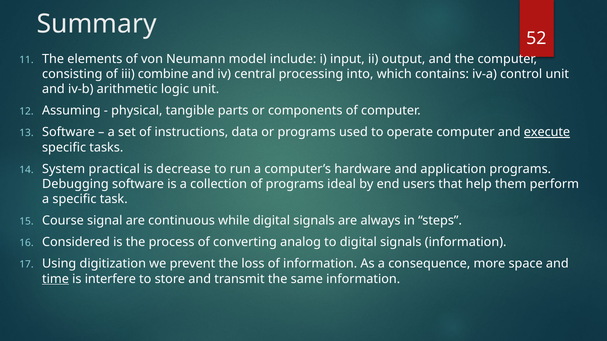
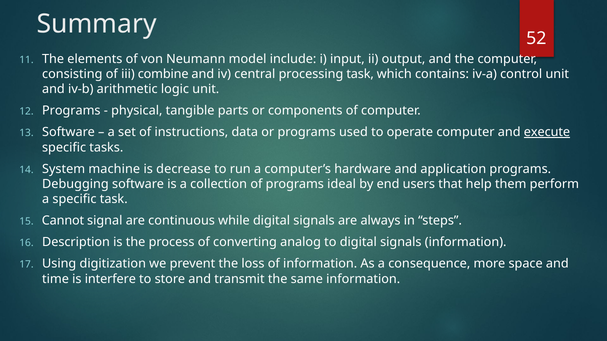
processing into: into -> task (360, 74)
Assuming: Assuming -> Programs (71, 111)
practical: practical -> machine (114, 169)
Course: Course -> Cannot (63, 221)
Considered: Considered -> Description (76, 243)
time underline: present -> none (55, 279)
